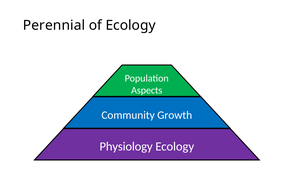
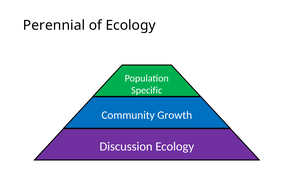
Aspects: Aspects -> Specific (147, 90)
Physiology: Physiology -> Discussion (126, 147)
